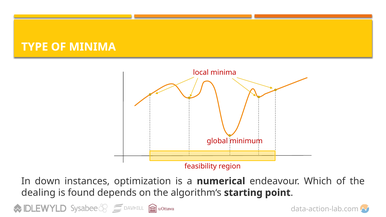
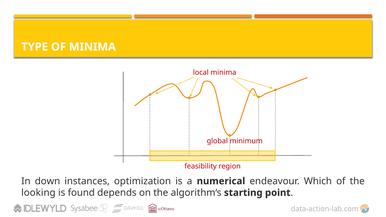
dealing: dealing -> looking (38, 193)
